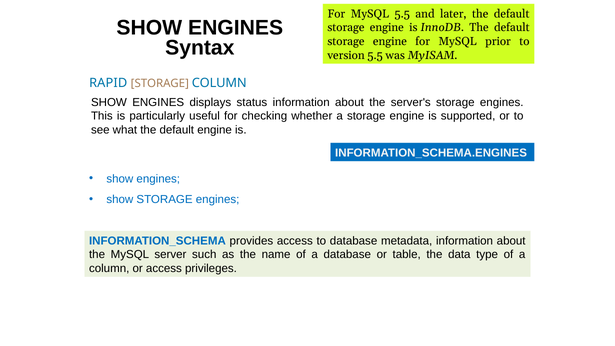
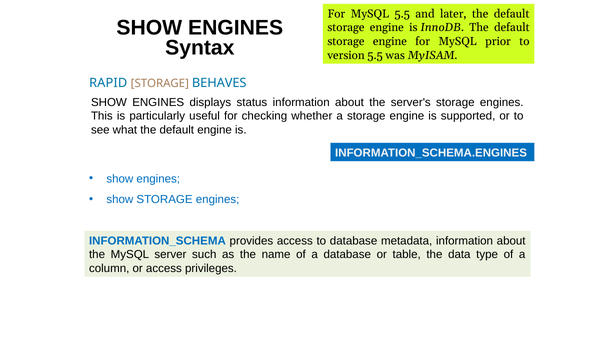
STORAGE COLUMN: COLUMN -> BEHAVES (219, 83)
